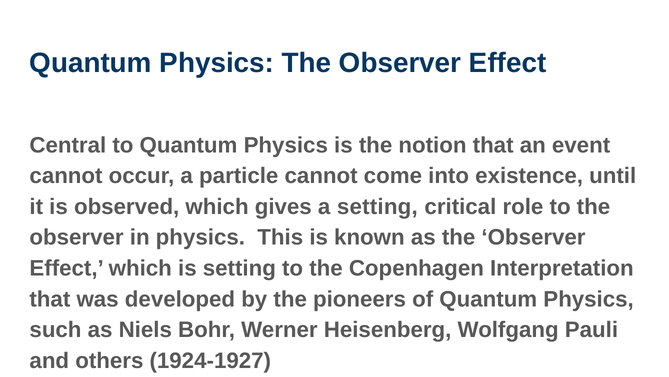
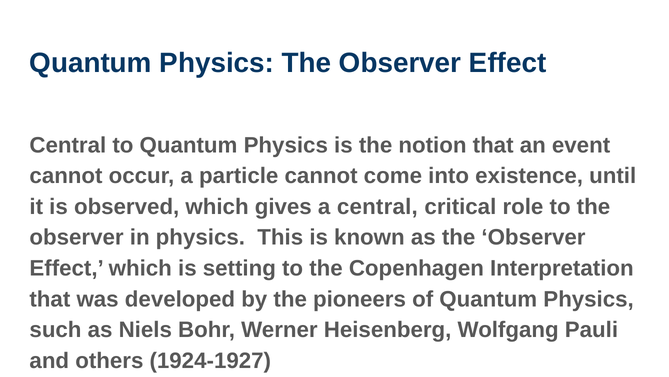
a setting: setting -> central (377, 206)
